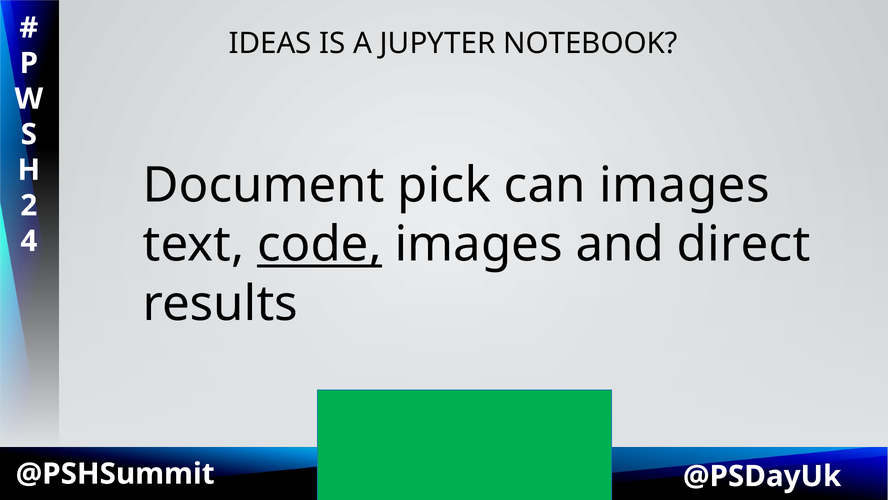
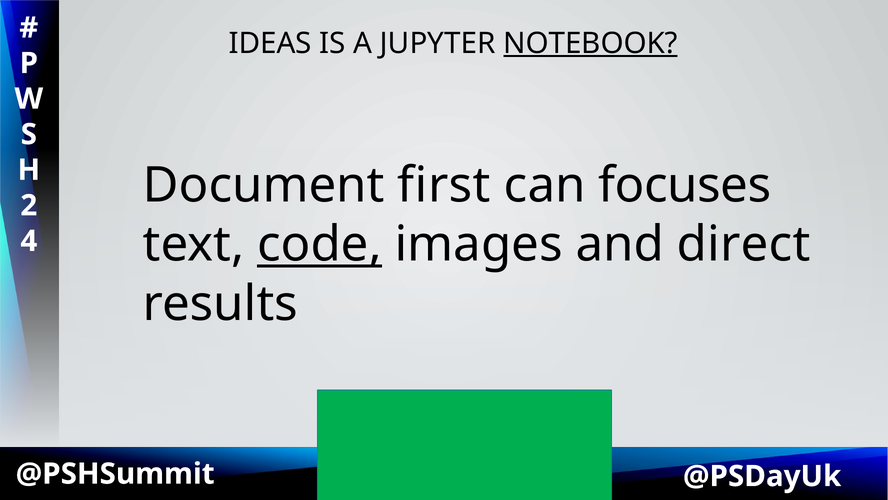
NOTEBOOK underline: none -> present (591, 43)
pick: pick -> first (444, 185)
can images: images -> focuses (685, 185)
